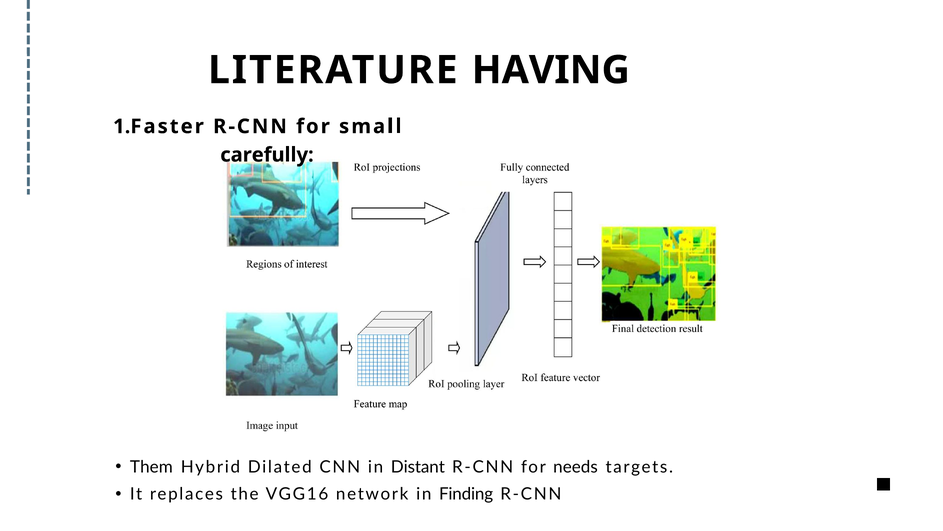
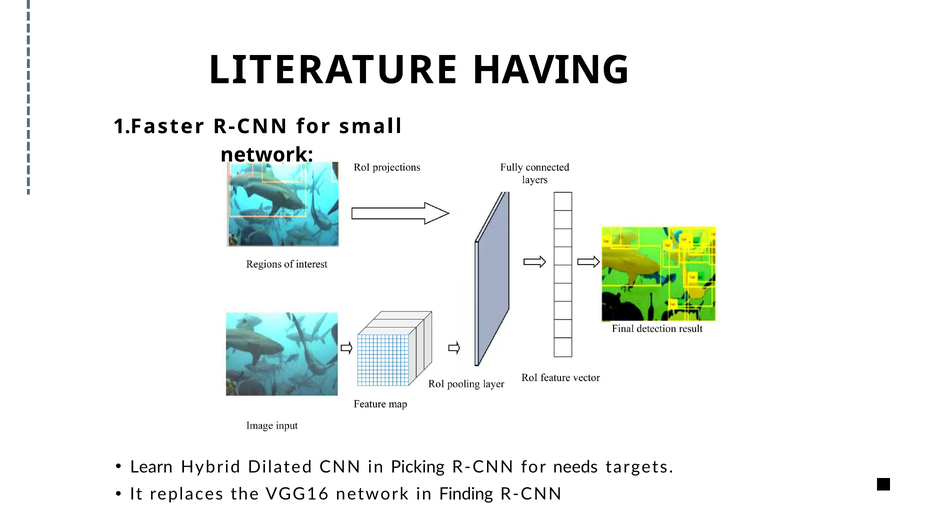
carefully: carefully -> network (267, 155)
Them: Them -> Learn (151, 467)
Distant: Distant -> Picking (418, 467)
